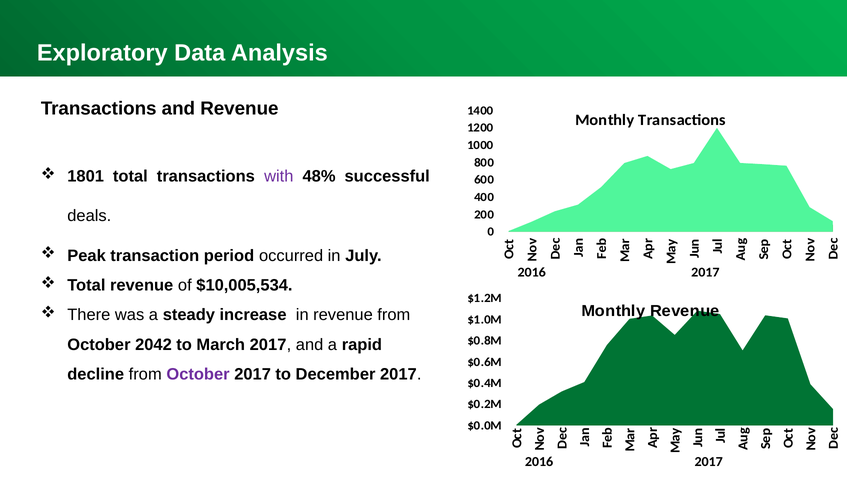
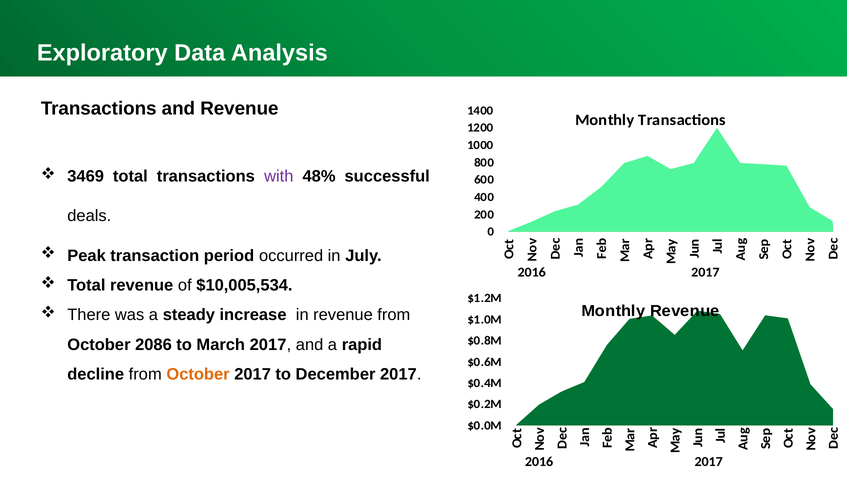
1801: 1801 -> 3469 (86, 176)
2042: 2042 -> 2086 (153, 344)
October colour: purple -> orange (198, 374)
